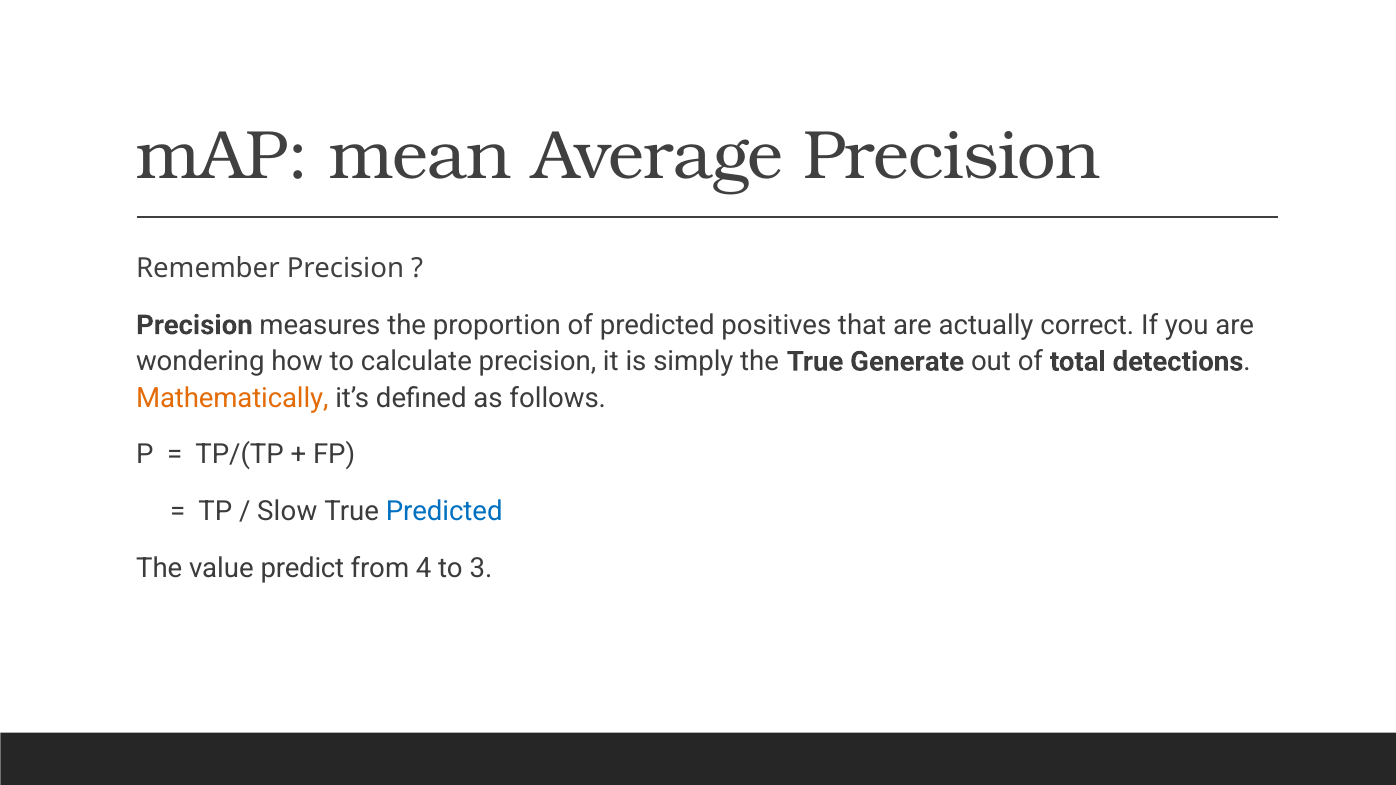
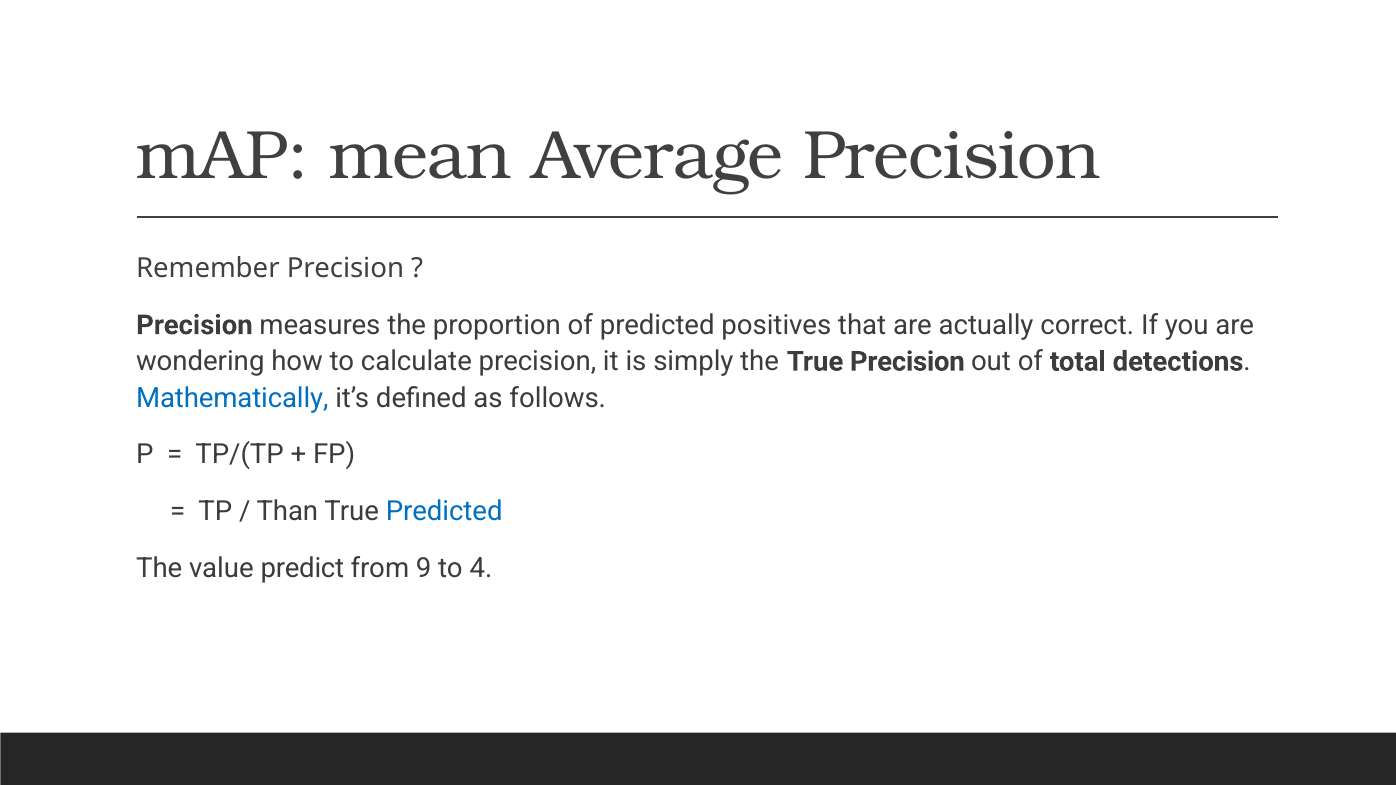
True Generate: Generate -> Precision (907, 362)
Mathematically colour: orange -> blue (232, 398)
Slow: Slow -> Than (287, 512)
4: 4 -> 9 (424, 569)
3: 3 -> 4 (481, 569)
